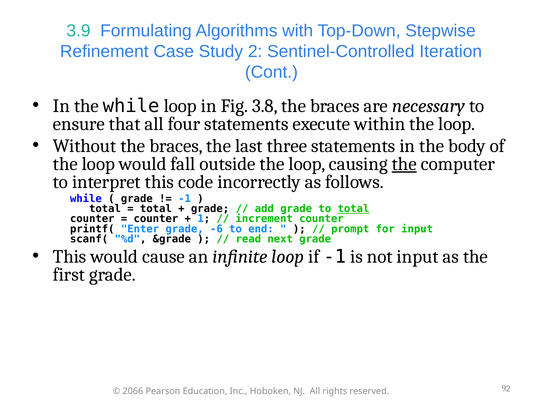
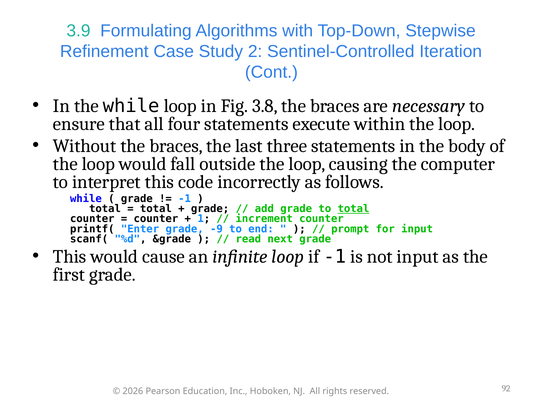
the underline: present -> none (404, 164)
-6: -6 -> -9 (216, 229)
2066: 2066 -> 2026 (133, 392)
